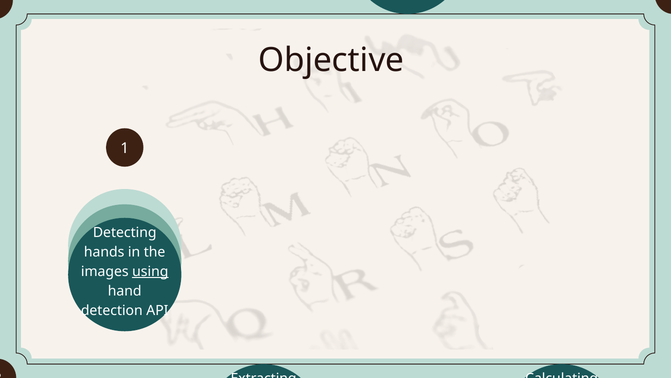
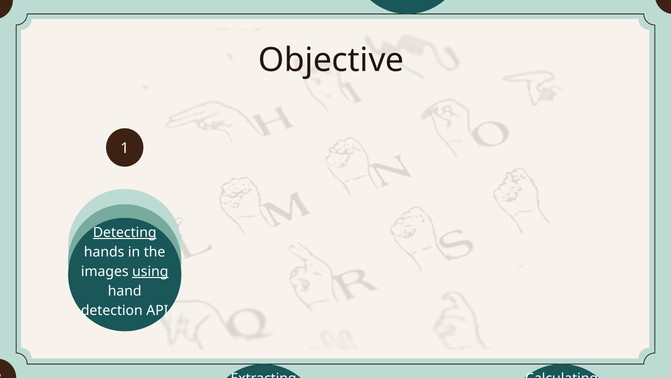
Detecting underline: none -> present (125, 232)
